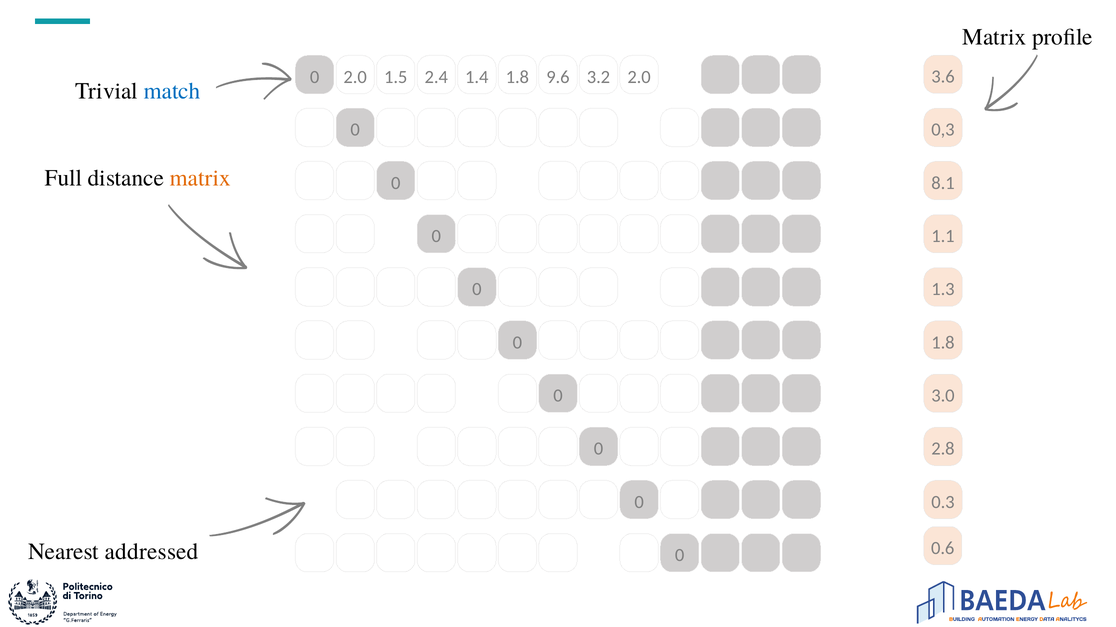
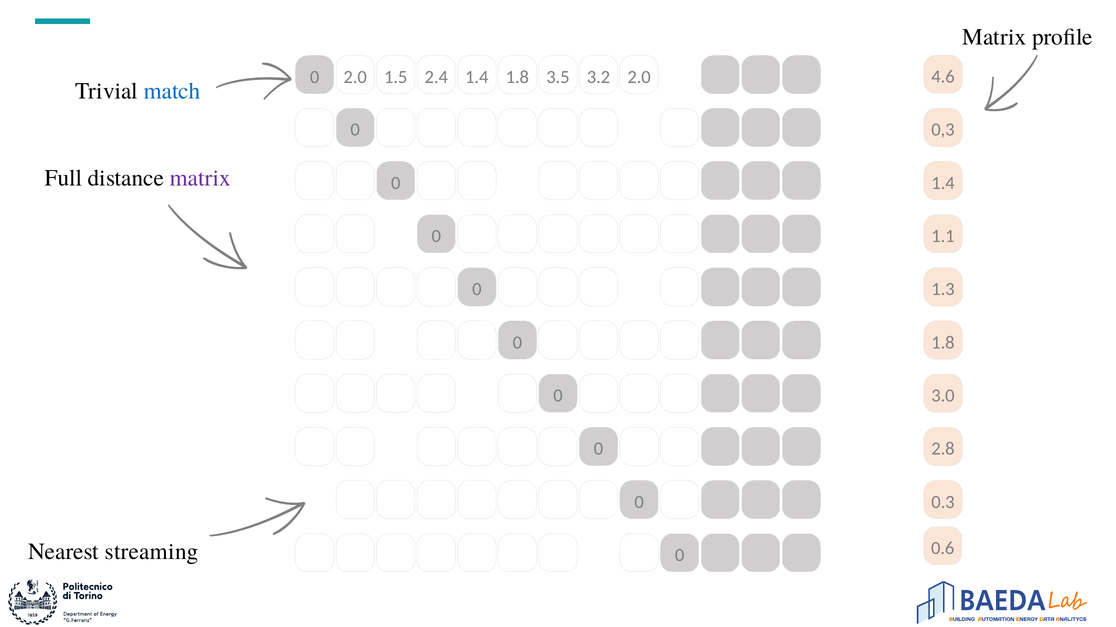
3.6: 3.6 -> 4.6 (943, 77)
9.6: 9.6 -> 3.5 (558, 77)
matrix colour: orange -> purple (200, 178)
8.1: 8.1 -> 1.4 (943, 183)
addressed: addressed -> streaming (152, 552)
